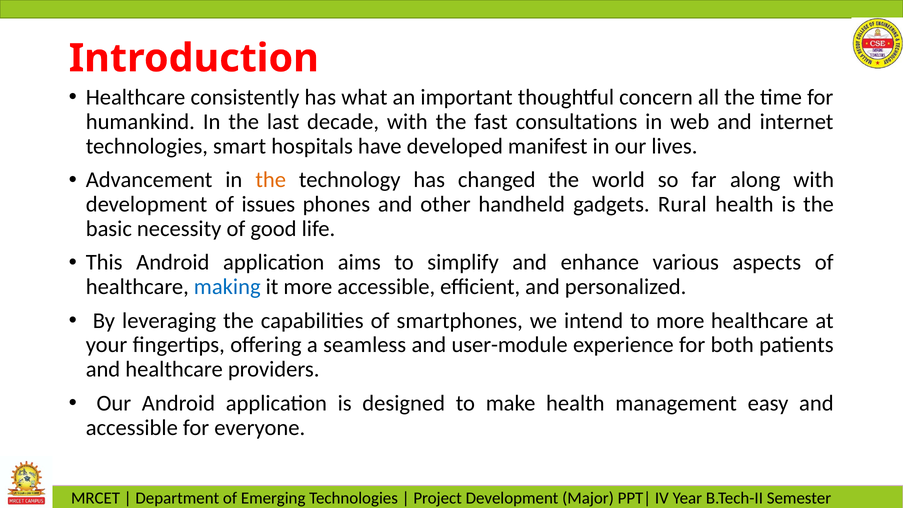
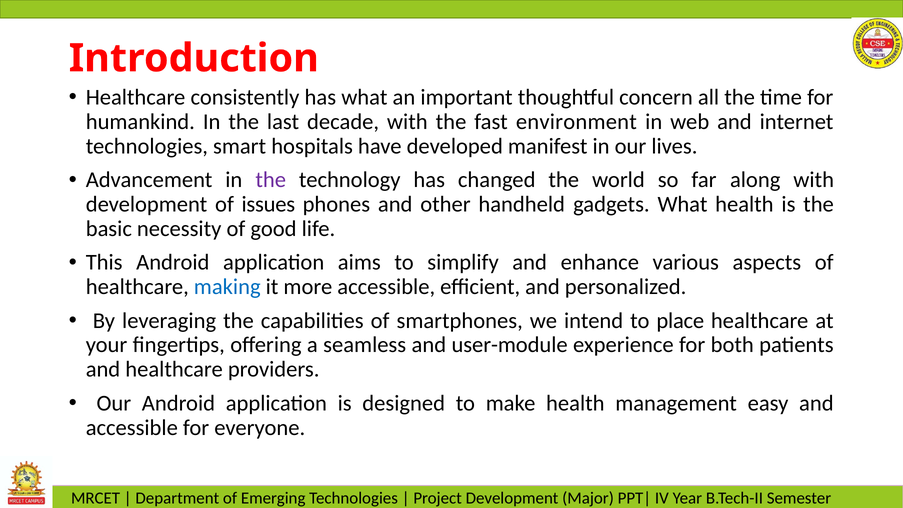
consultations: consultations -> environment (576, 122)
the colour: orange -> purple (271, 180)
gadgets Rural: Rural -> What (683, 204)
to more: more -> place (680, 321)
